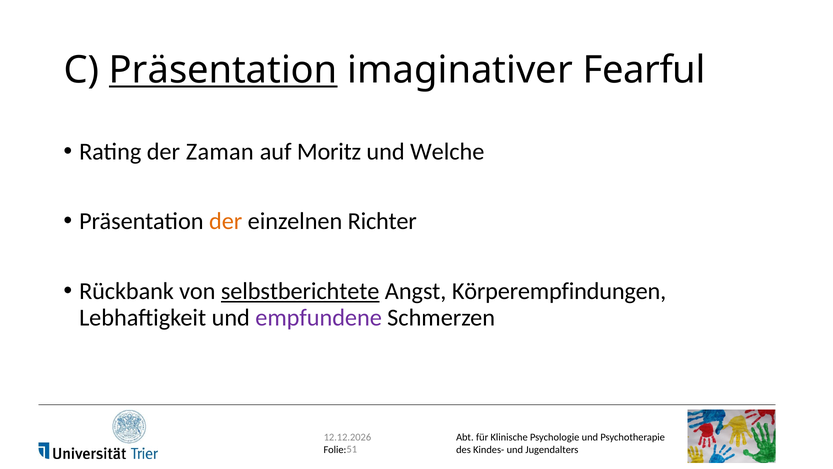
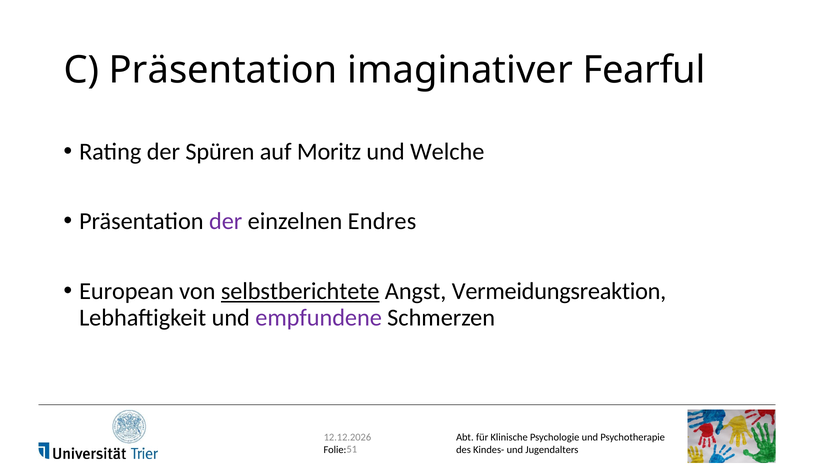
Präsentation underline: present -> none (223, 70)
Zaman: Zaman -> Spüren (220, 151)
der colour: orange -> purple (226, 221)
Richter: Richter -> Endres (382, 221)
Rückbank: Rückbank -> European (126, 291)
Körperempfindungen: Körperempfindungen -> Vermeidungsreaktion (559, 291)
